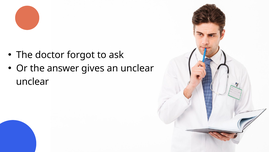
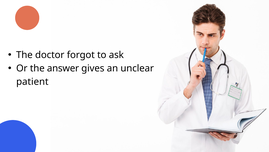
unclear: unclear -> patient (32, 81)
